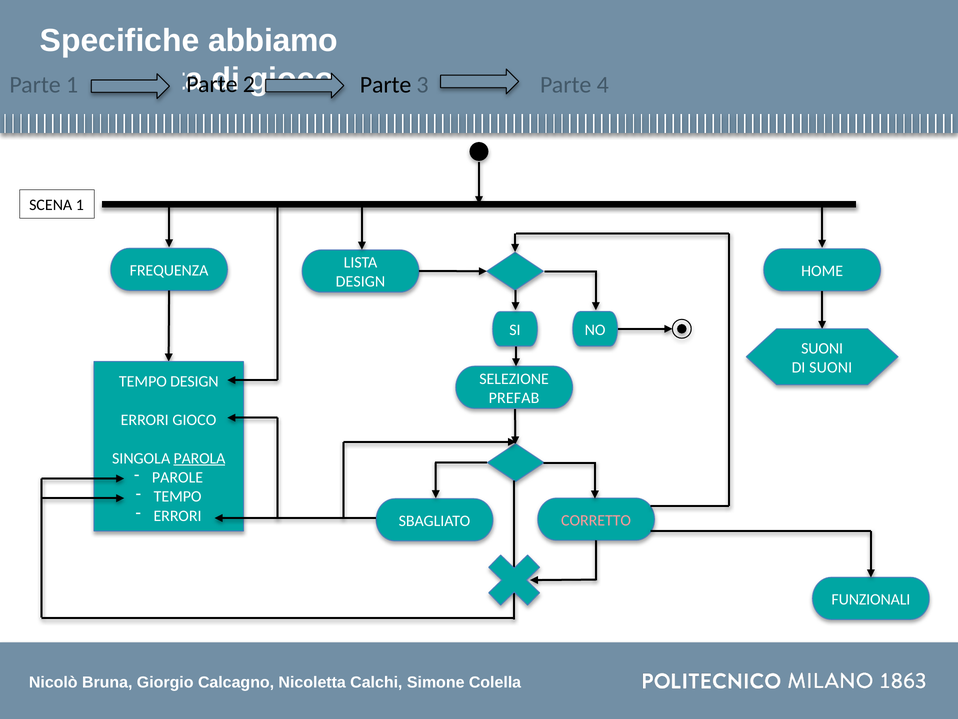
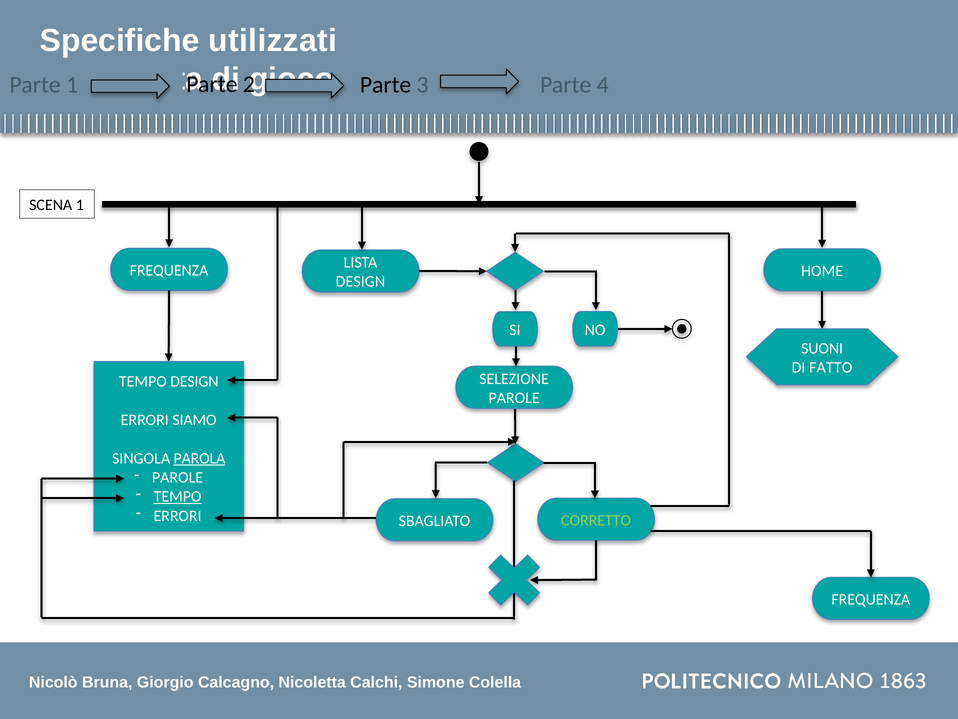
abbiamo: abbiamo -> utilizzati (273, 41)
DI SUONI: SUONI -> FATTO (831, 367)
PREFAB: PREFAB -> PAROLE (514, 398)
ERRORI GIOCO: GIOCO -> SIAMO (194, 420)
TEMPO underline: none -> present (178, 496)
CORRETTO colour: pink -> light green (596, 520)
FUNZIONALI: FUNZIONALI -> FREQUENZA (871, 599)
